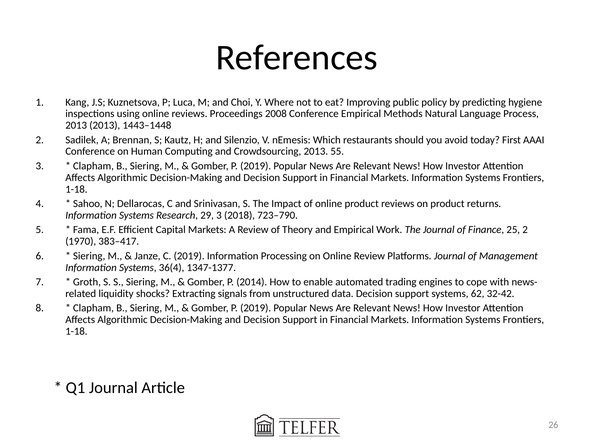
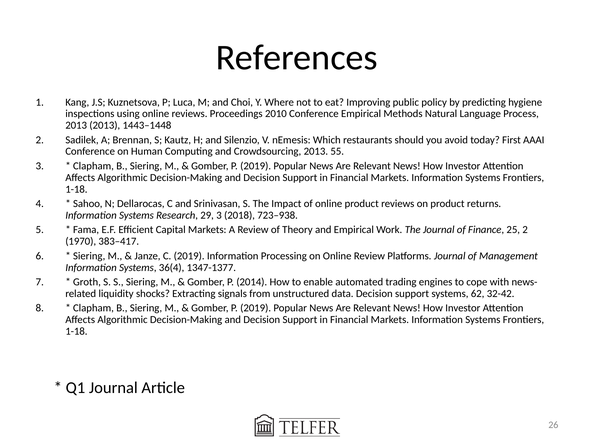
2008: 2008 -> 2010 (276, 114)
723–790: 723–790 -> 723–938 (278, 215)
